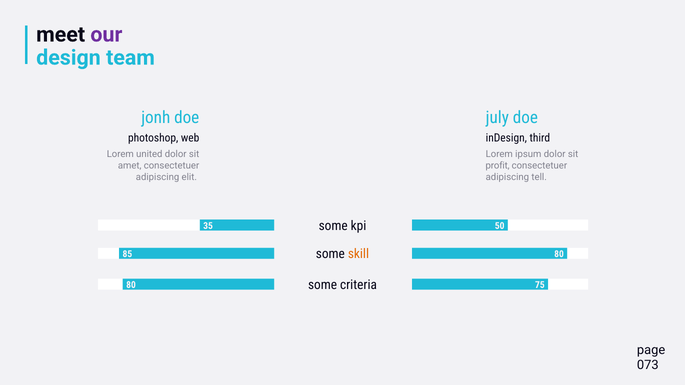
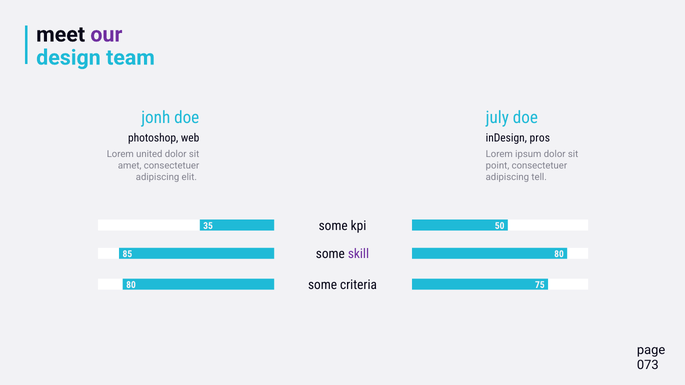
third: third -> pros (540, 138)
profit: profit -> point (497, 166)
skill colour: orange -> purple (358, 254)
